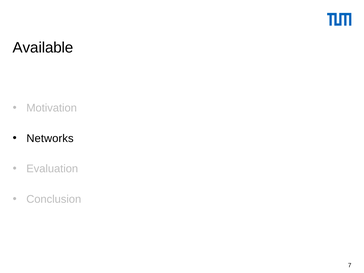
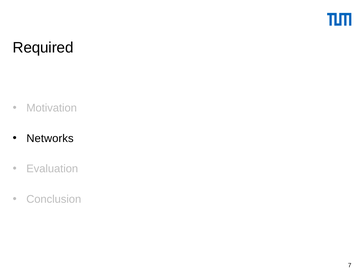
Available: Available -> Required (43, 48)
